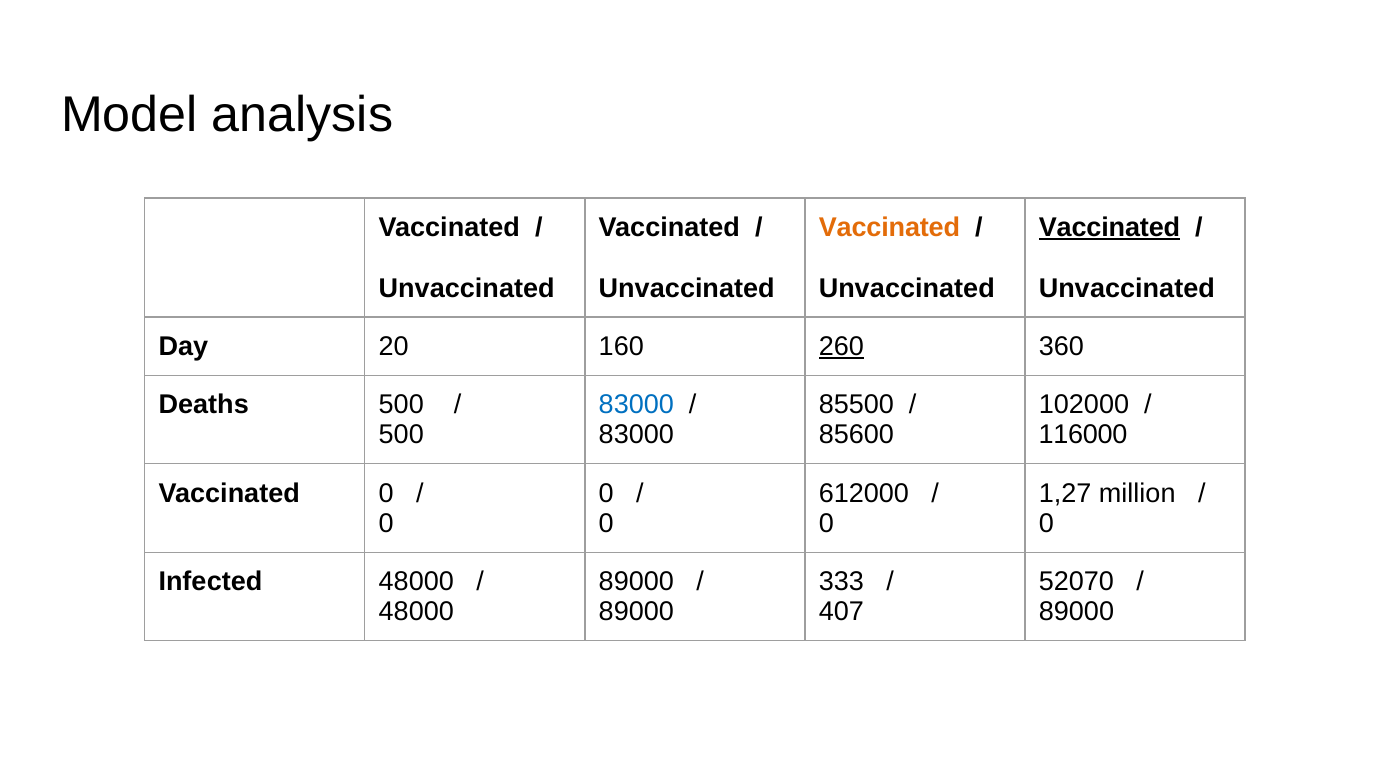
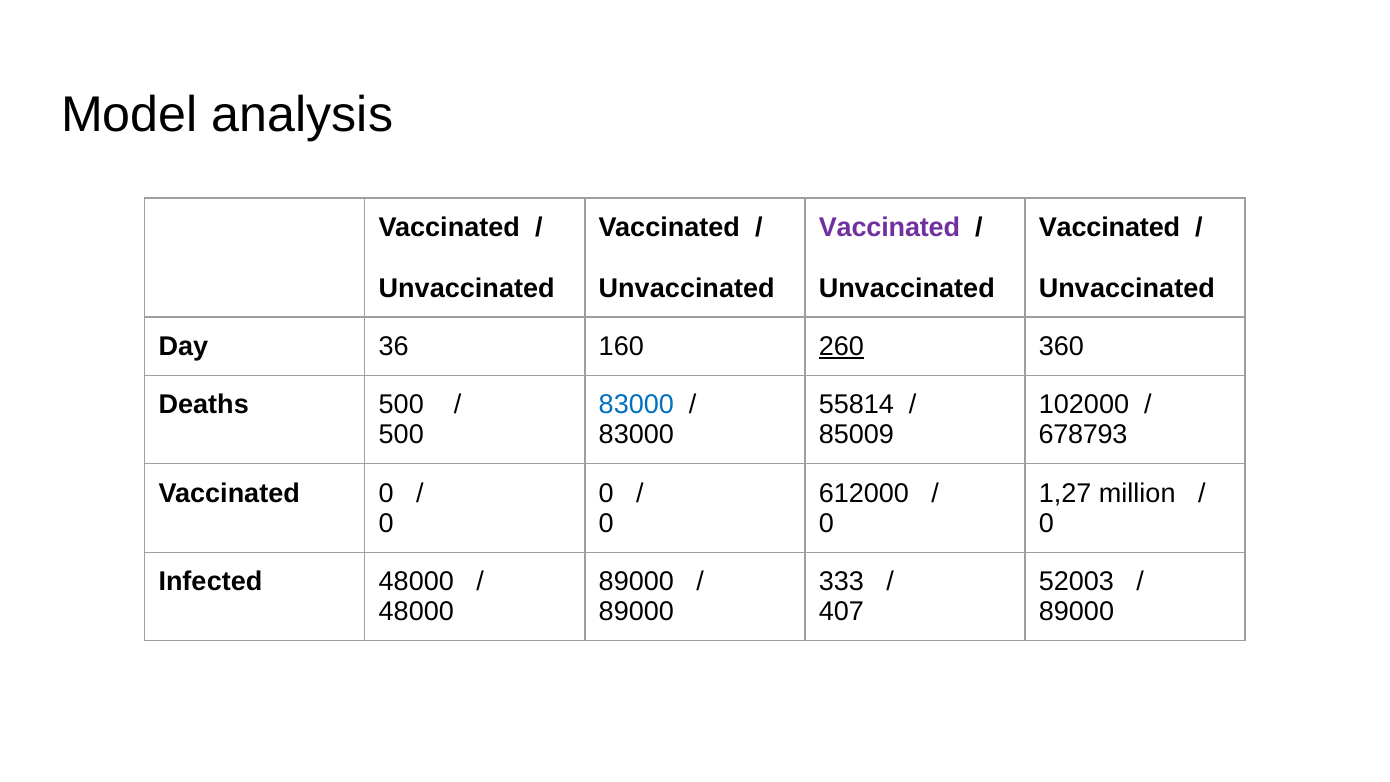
Vaccinated colour: orange -> purple (889, 228)
Vaccinated underline: present -> none (1110, 228)
20: 20 -> 36 (394, 346)
85500: 85500 -> 55814 (856, 405)
85600: 85600 -> 85009 (856, 435)
116000: 116000 -> 678793 (1083, 435)
52070: 52070 -> 52003 (1076, 582)
